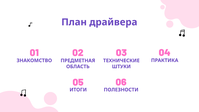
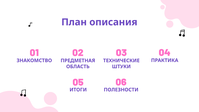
драйвера: драйвера -> описания (113, 22)
